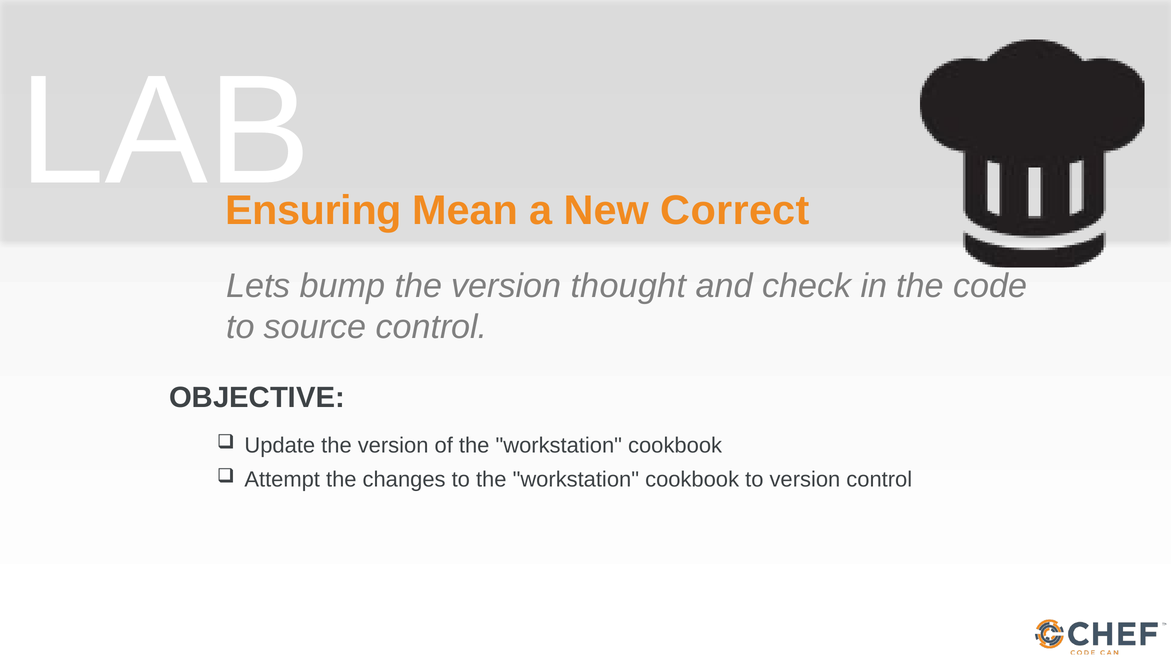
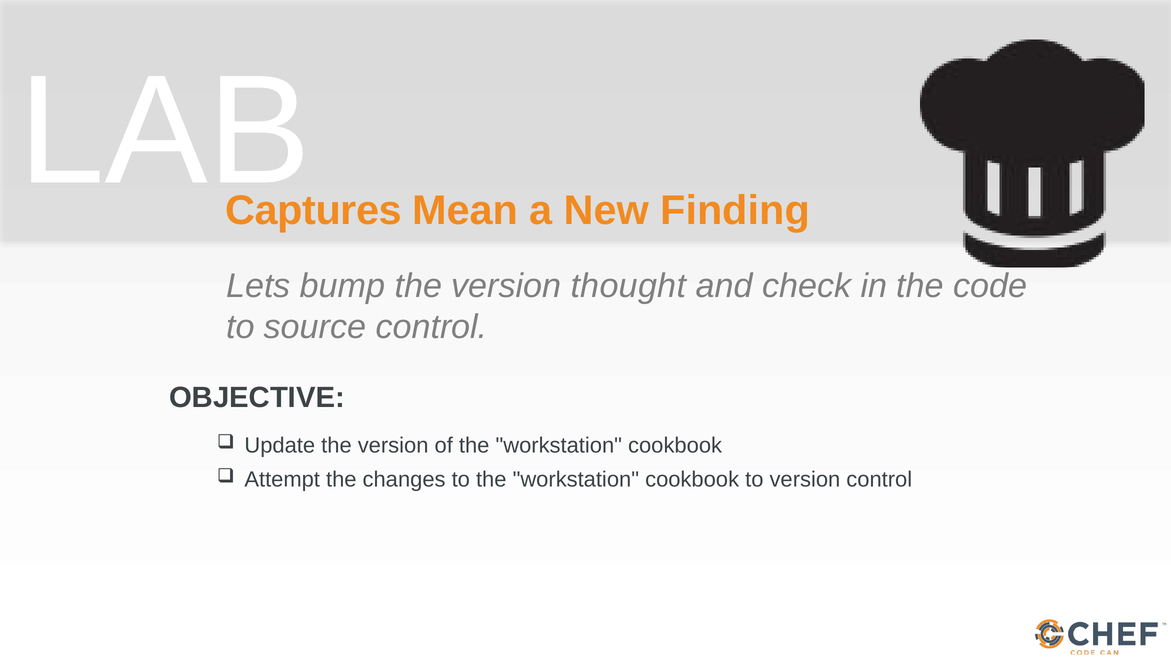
Ensuring: Ensuring -> Captures (313, 211)
Correct: Correct -> Finding (735, 211)
